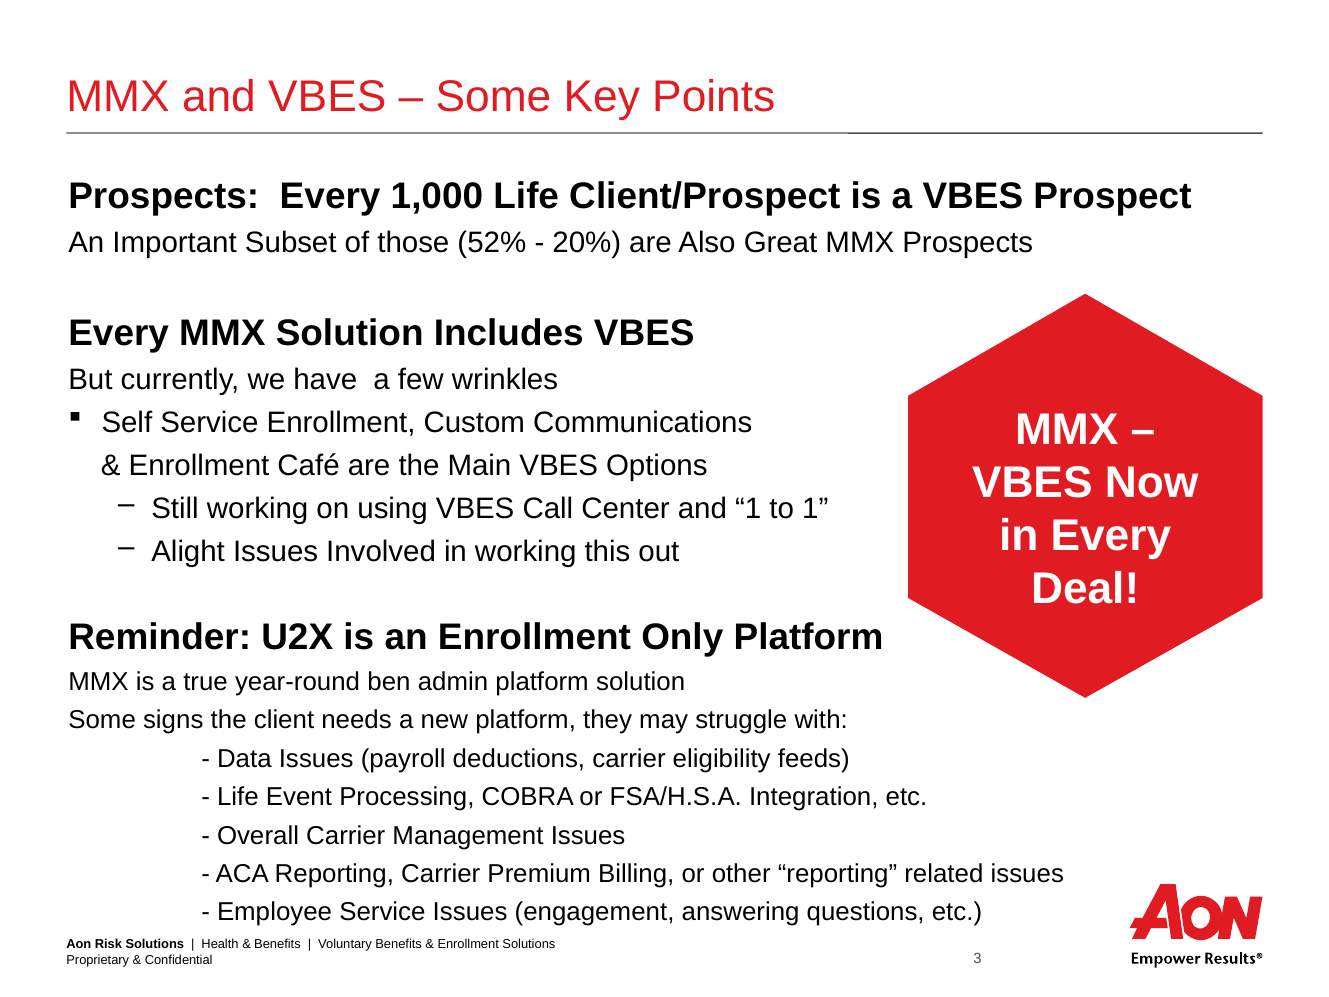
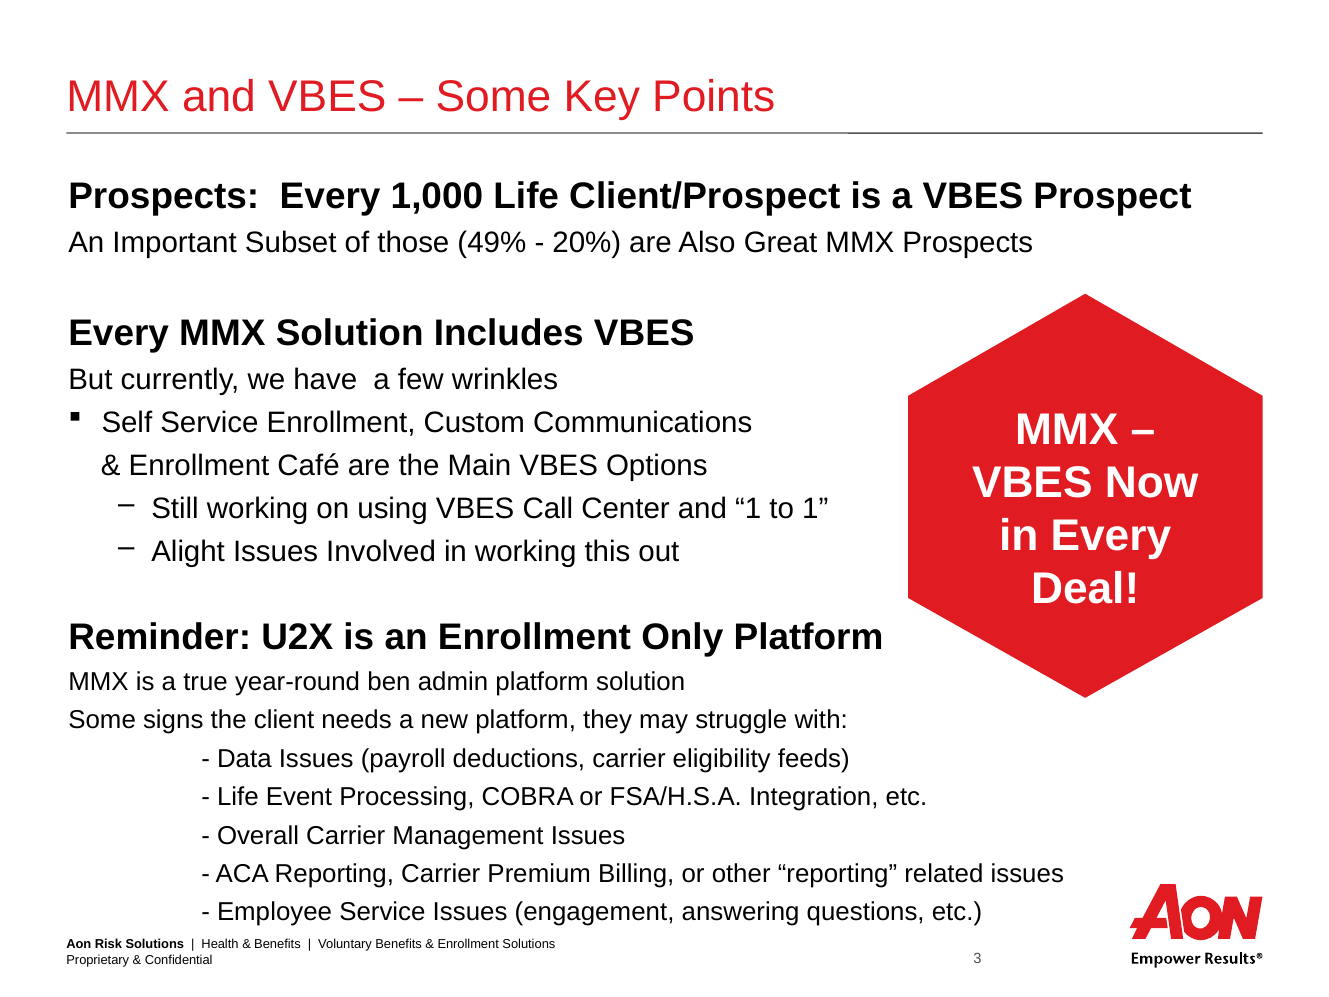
52%: 52% -> 49% (492, 243)
